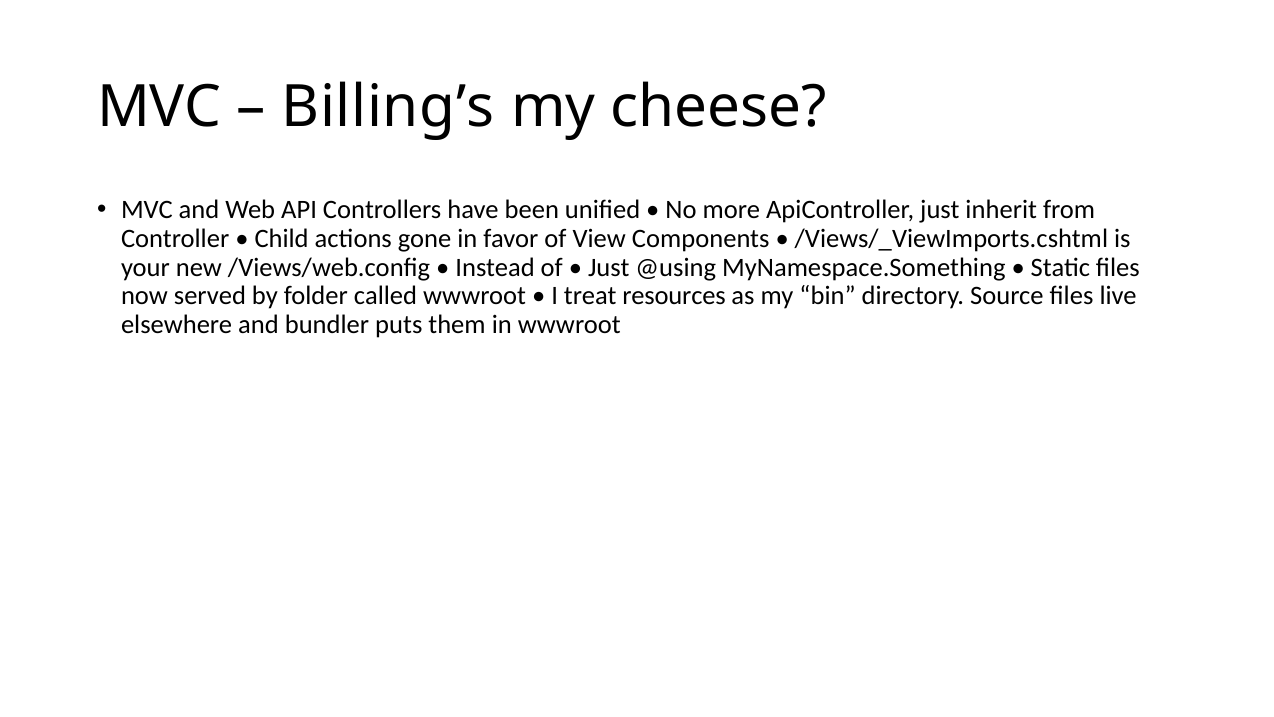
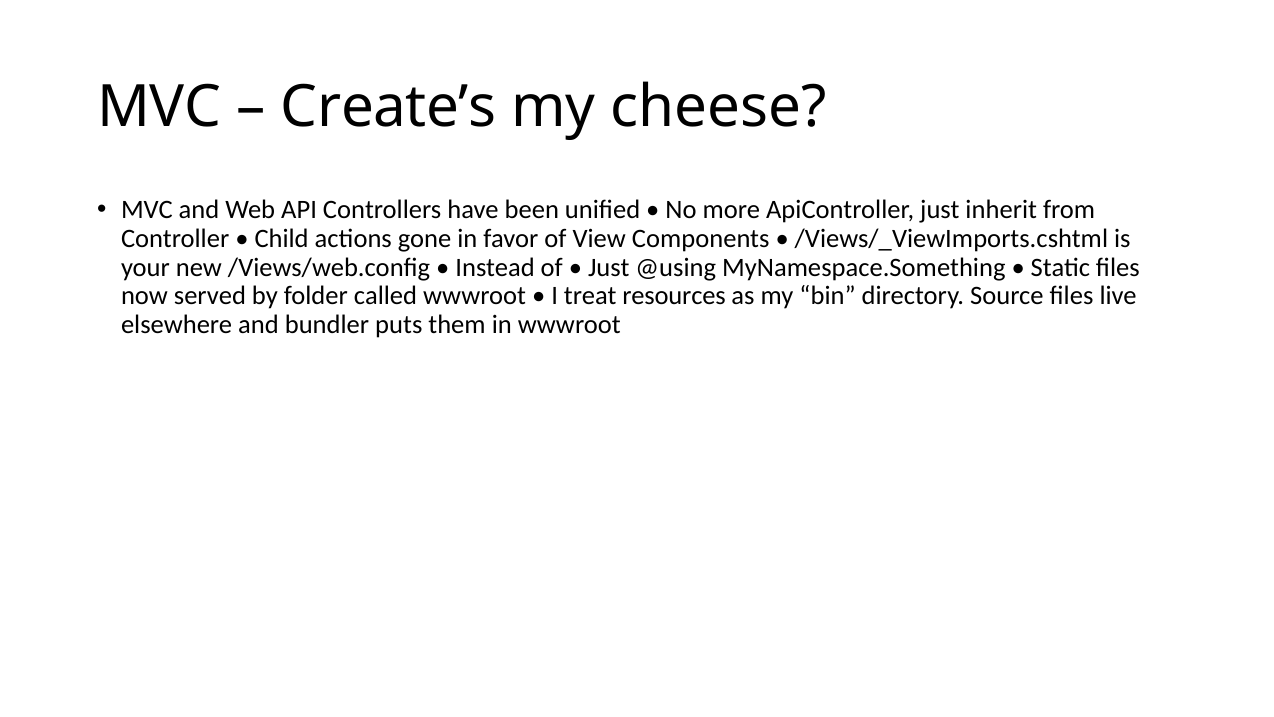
Billing’s: Billing’s -> Create’s (389, 107)
